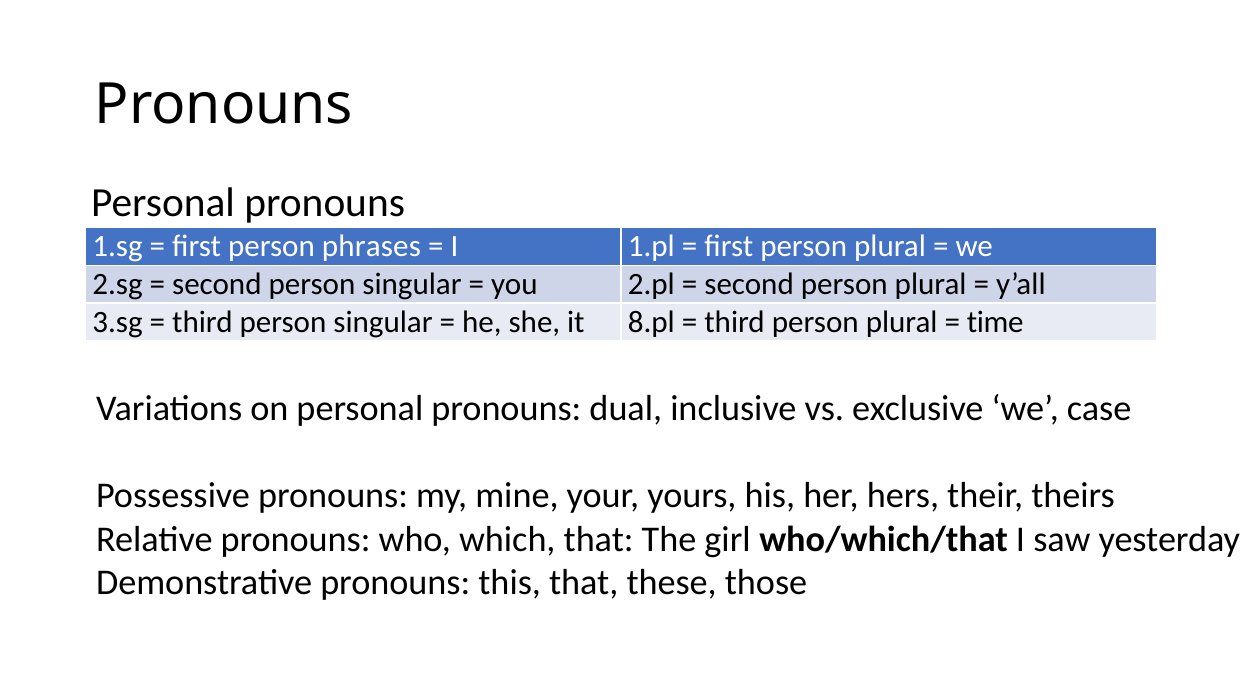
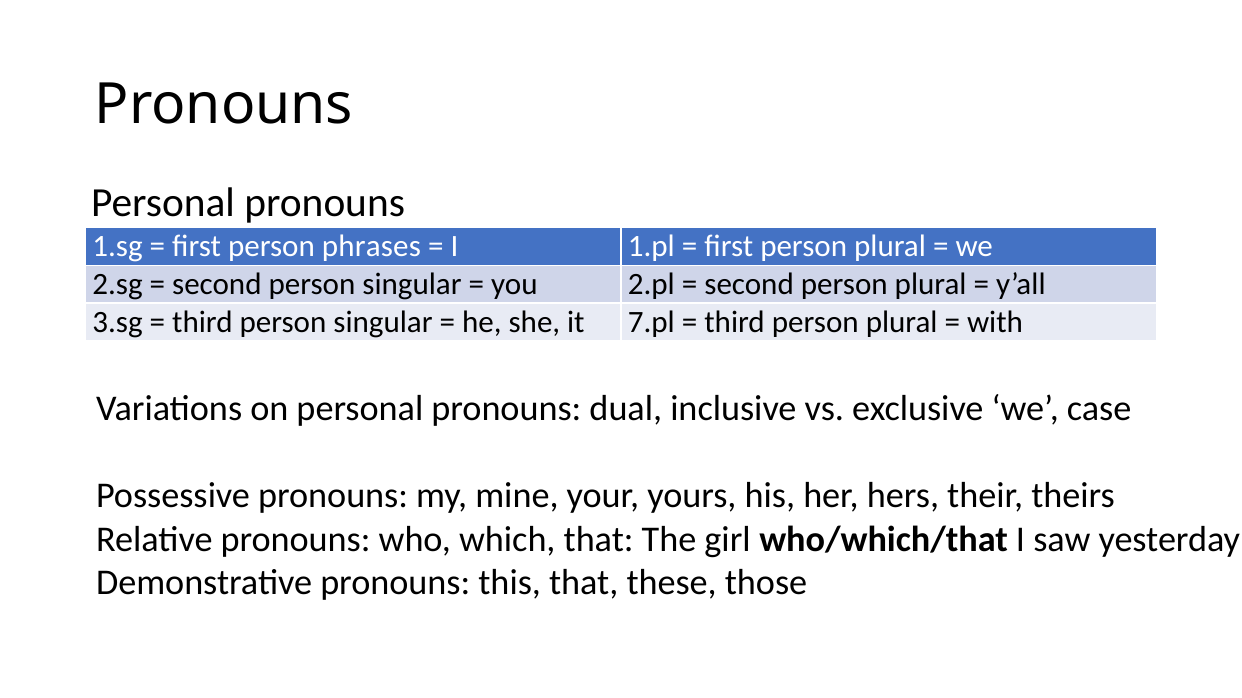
8.pl: 8.pl -> 7.pl (651, 322)
time: time -> with (995, 322)
